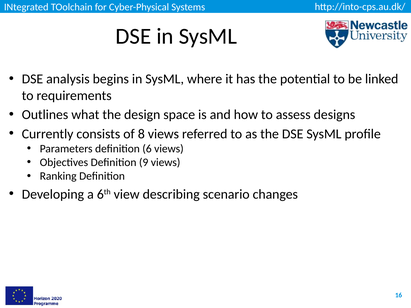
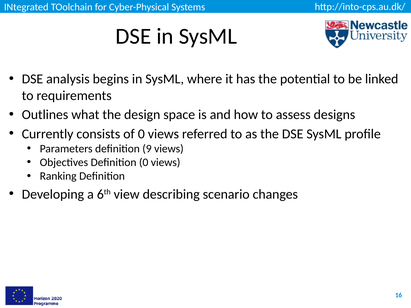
of 8: 8 -> 0 (141, 134)
6: 6 -> 9 (147, 149)
Definition 9: 9 -> 0 (144, 163)
